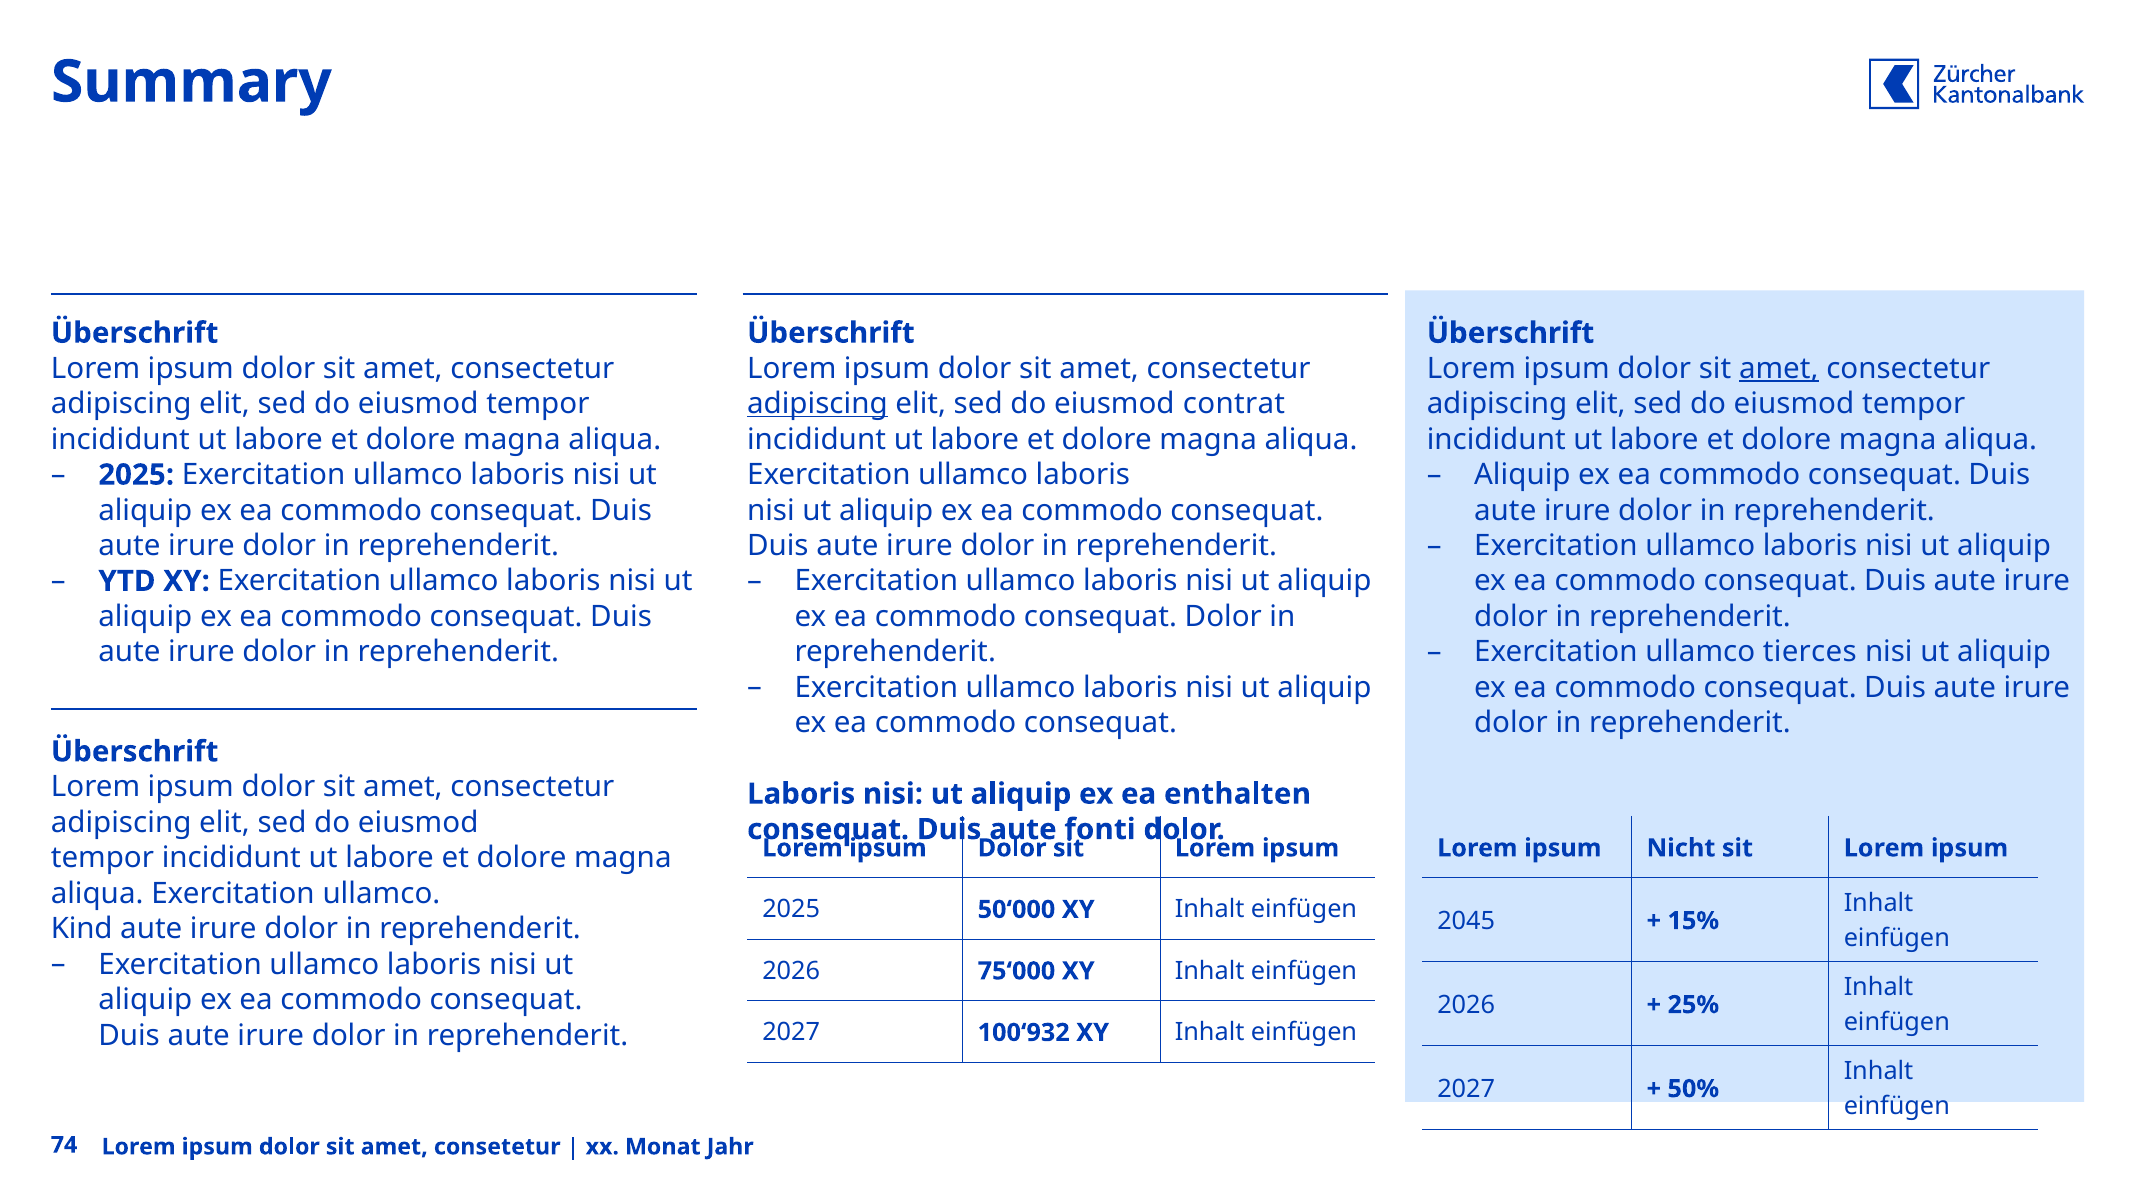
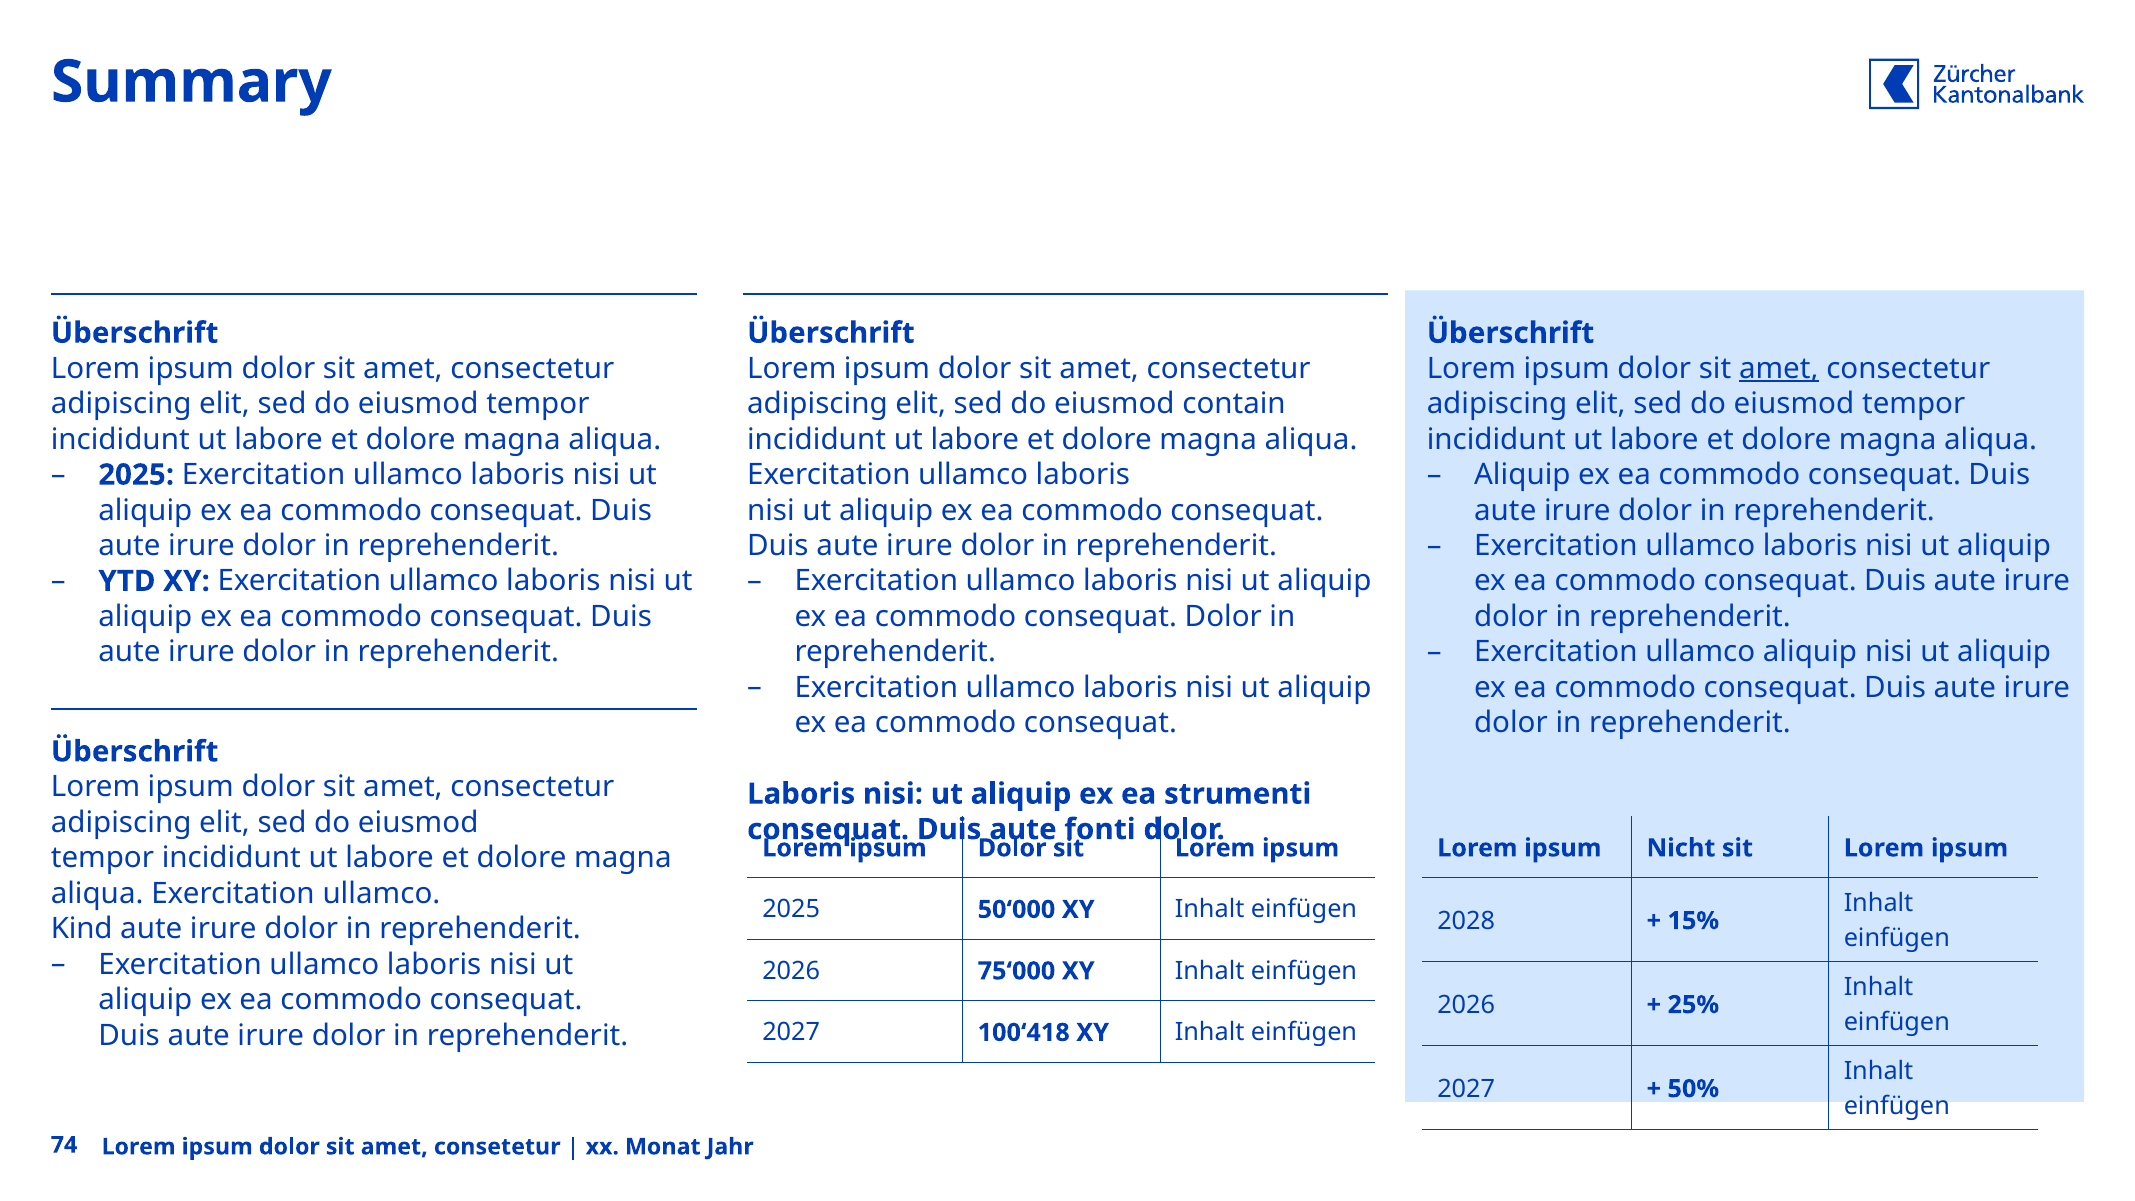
adipiscing underline: present -> none (817, 404)
contrat: contrat -> contain (1234, 404)
ullamco tierces: tierces -> aliquip (1810, 652)
enthalten: enthalten -> strumenti (1238, 794)
2045: 2045 -> 2028 (1466, 921)
100‘932: 100‘932 -> 100‘418 (1024, 1033)
